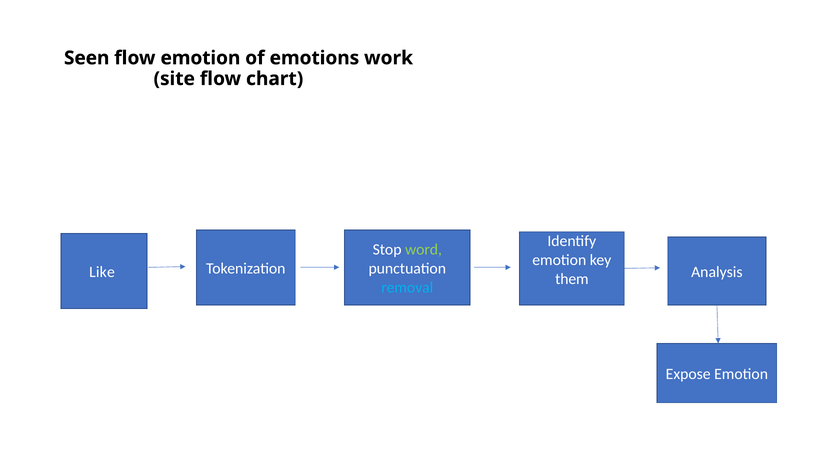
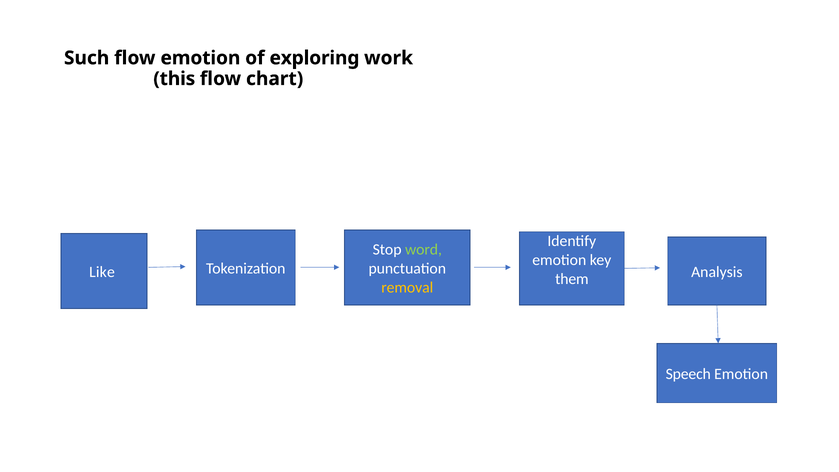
Seen: Seen -> Such (87, 58)
emotions: emotions -> exploring (314, 58)
site: site -> this (174, 79)
removal colour: light blue -> yellow (407, 287)
Expose: Expose -> Speech (688, 374)
